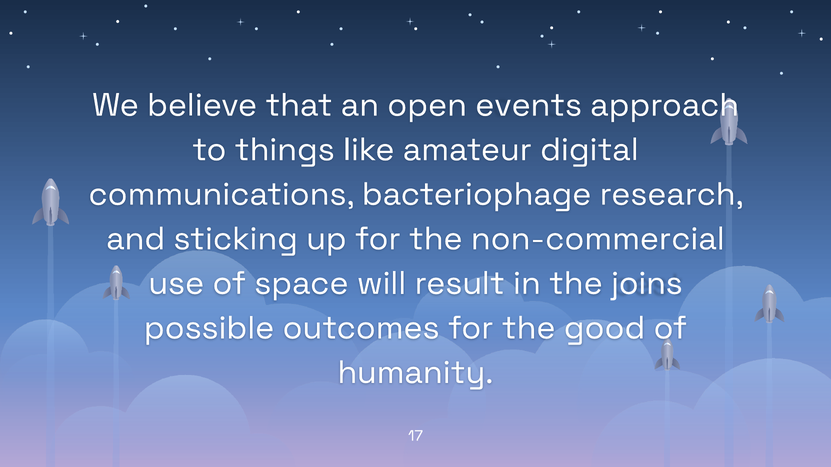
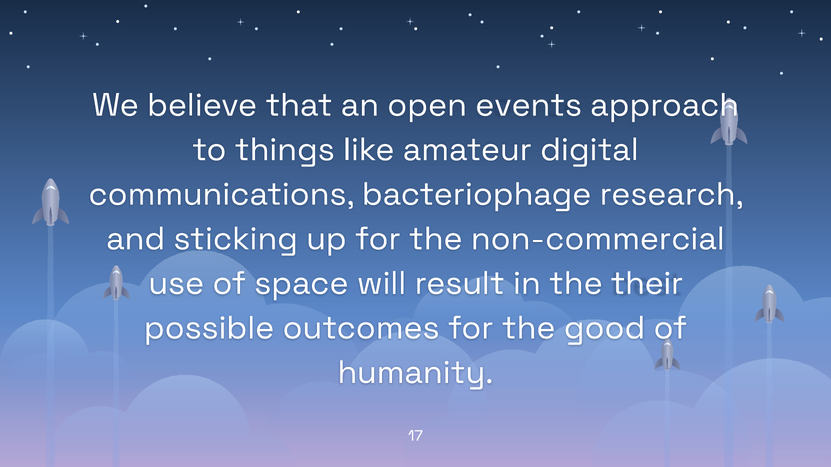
joins: joins -> their (647, 283)
